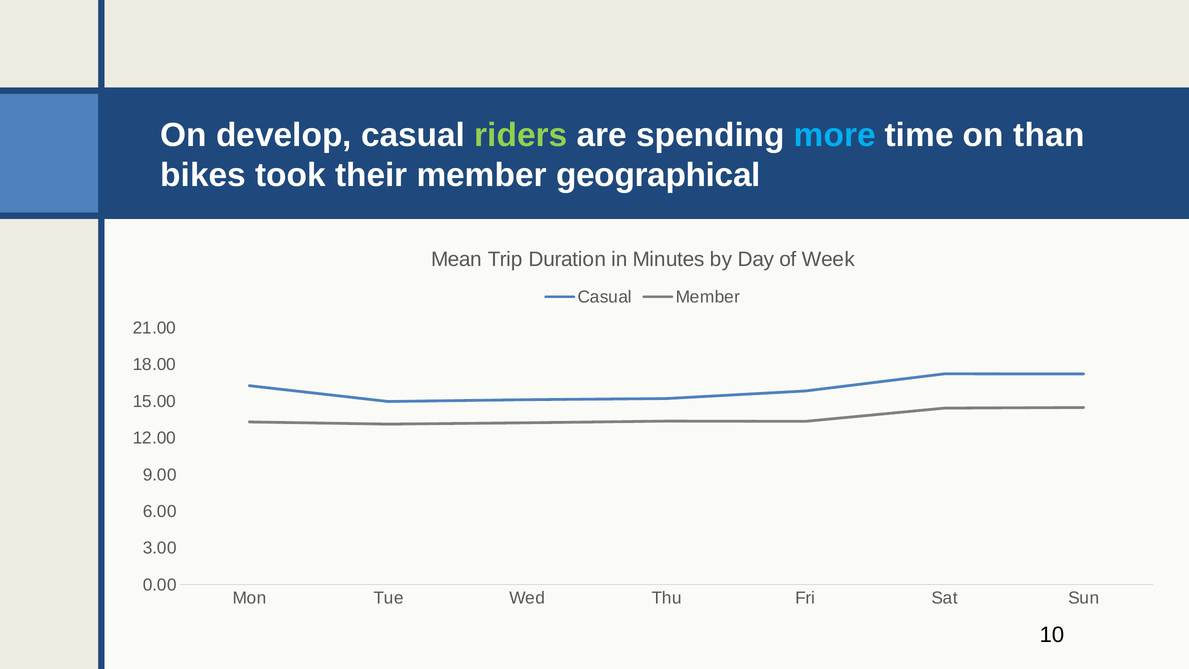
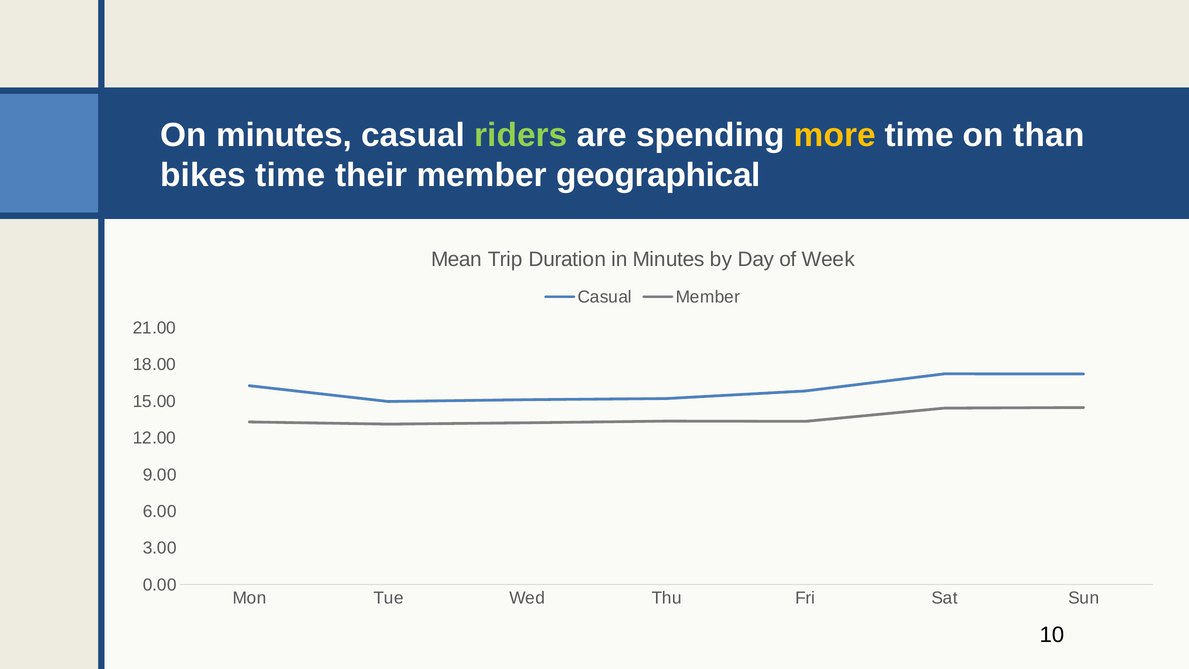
On develop: develop -> minutes (284, 135)
more colour: light blue -> yellow (835, 135)
bikes took: took -> time (290, 175)
